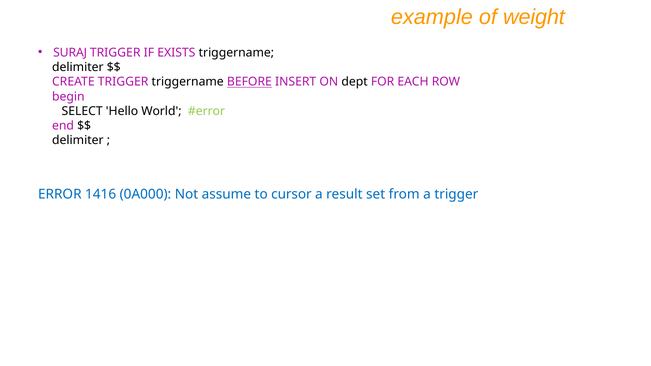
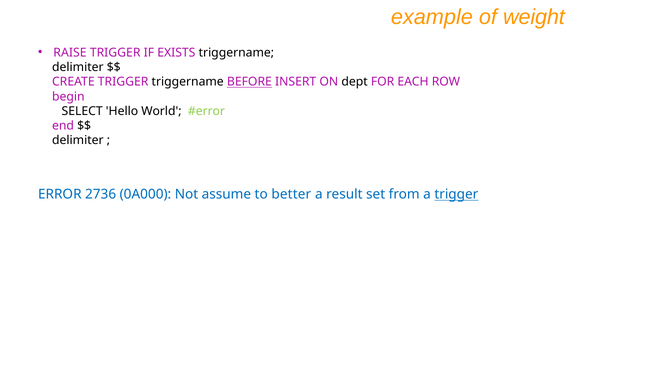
SURAJ: SURAJ -> RAISE (70, 53)
1416: 1416 -> 2736 (101, 195)
cursor: cursor -> better (291, 195)
trigger underline: none -> present (456, 195)
